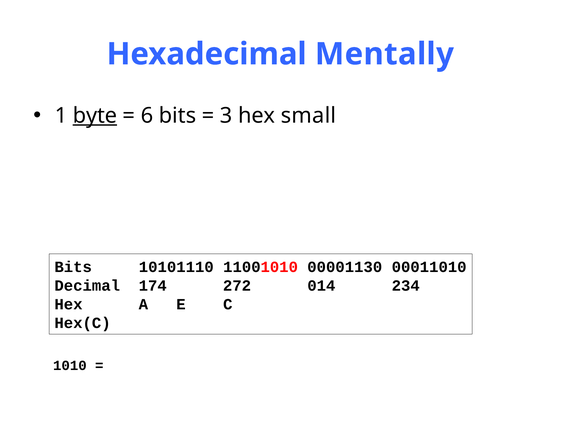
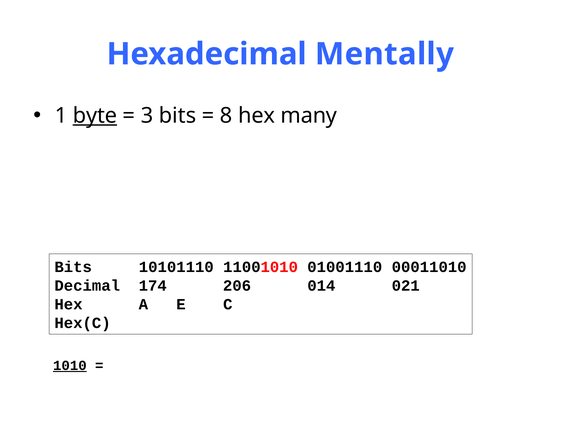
6: 6 -> 3 (147, 116)
3: 3 -> 8 (226, 116)
small: small -> many (309, 116)
00001130: 00001130 -> 01001110 (345, 267)
272: 272 -> 206 (237, 286)
234: 234 -> 021 (406, 286)
1010 underline: none -> present (70, 365)
